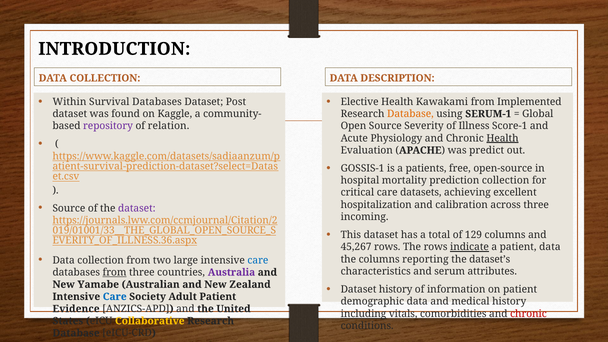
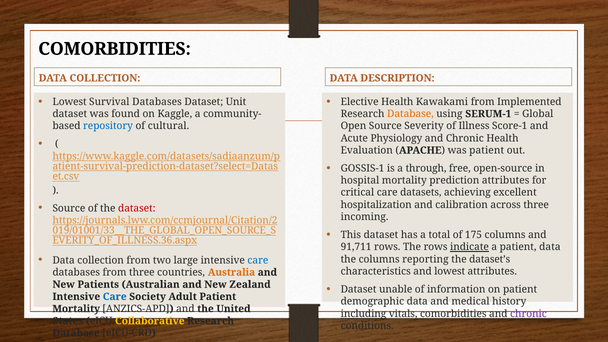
INTRODUCTION: INTRODUCTION -> COMORBIDITIES (115, 49)
Within: Within -> Lowest (70, 102)
Post: Post -> Unit (236, 102)
repository colour: purple -> blue (108, 126)
relation: relation -> cultural (169, 126)
Health underline: present -> none (502, 138)
was predict: predict -> patient (487, 150)
patients: patients -> through (426, 168)
prediction collection: collection -> attributes (506, 180)
dataset colour: purple -> red (137, 208)
129: 129 -> 175 (473, 235)
45,267: 45,267 -> 91,711 (356, 247)
and serum: serum -> lowest (450, 271)
from underline: present -> none (115, 272)
Australia colour: purple -> orange (231, 272)
Yamabe: Yamabe -> Patients (98, 284)
Dataset history: history -> unable (396, 289)
Evidence: Evidence -> Mortality (76, 309)
chronic colour: red -> purple (528, 314)
